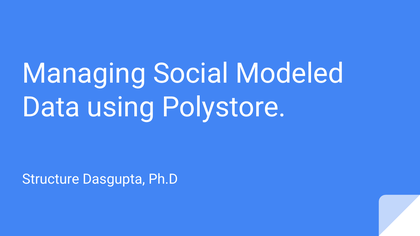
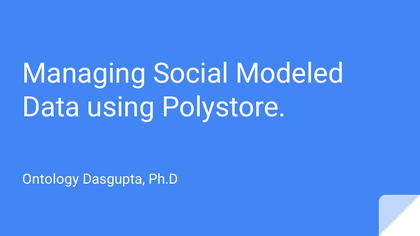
Structure: Structure -> Ontology (51, 179)
